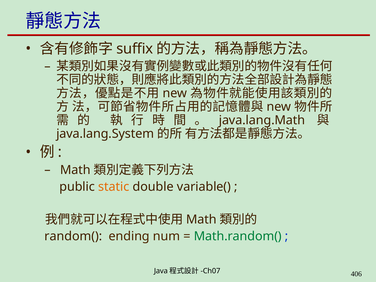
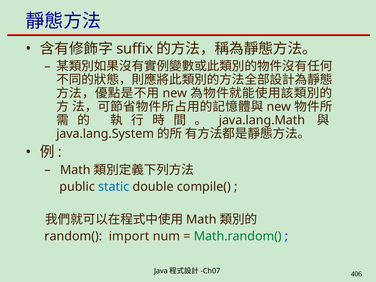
static colour: orange -> blue (114, 187)
variable(: variable( -> compile( (204, 187)
ending: ending -> import (129, 236)
